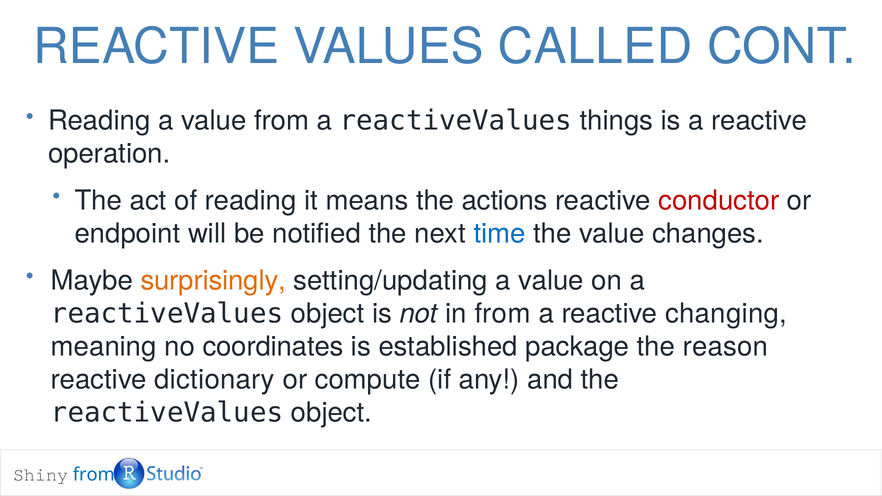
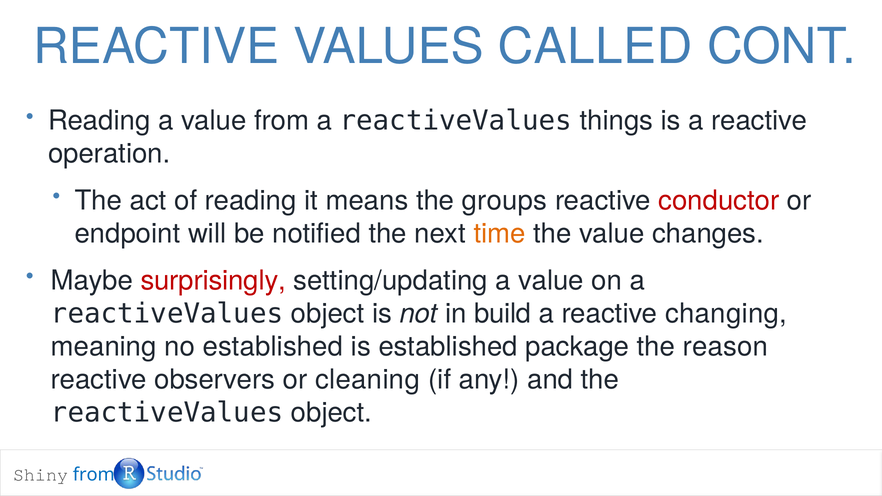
actions: actions -> groups (505, 201)
time colour: blue -> orange (500, 234)
surprisingly colour: orange -> red (213, 280)
in from: from -> build (503, 314)
no coordinates: coordinates -> established (273, 347)
dictionary: dictionary -> observers (215, 380)
compute: compute -> cleaning (368, 380)
